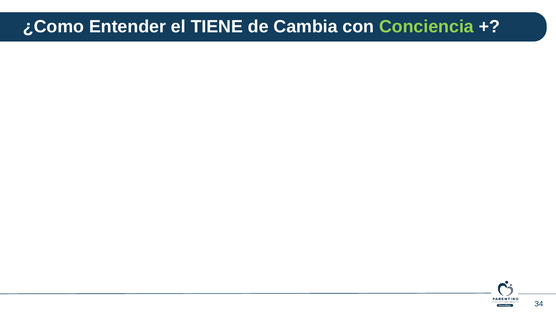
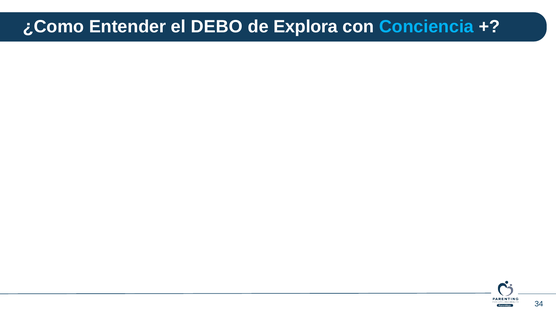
TIENE: TIENE -> DEBO (217, 27)
Cambia: Cambia -> Explora (306, 27)
Conciencia colour: light green -> light blue (426, 27)
